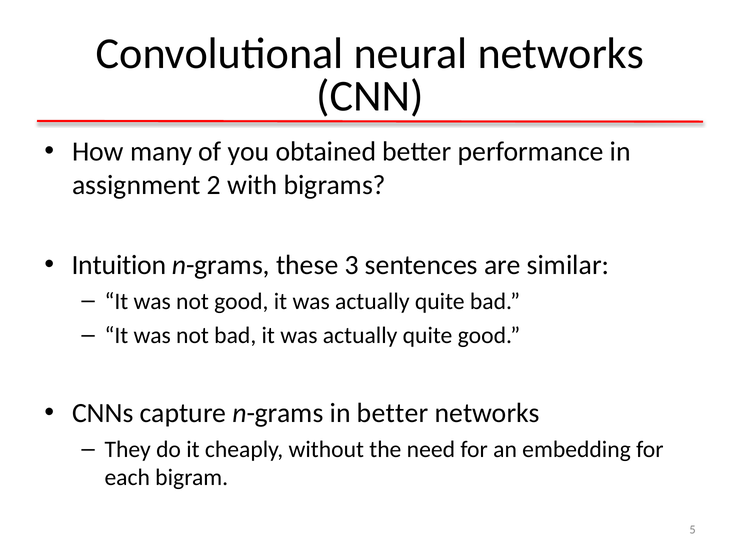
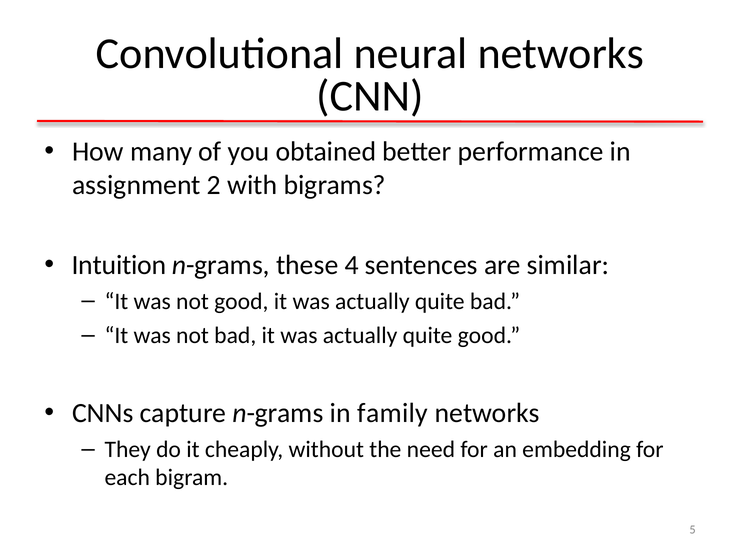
3: 3 -> 4 (352, 265)
in better: better -> family (393, 413)
